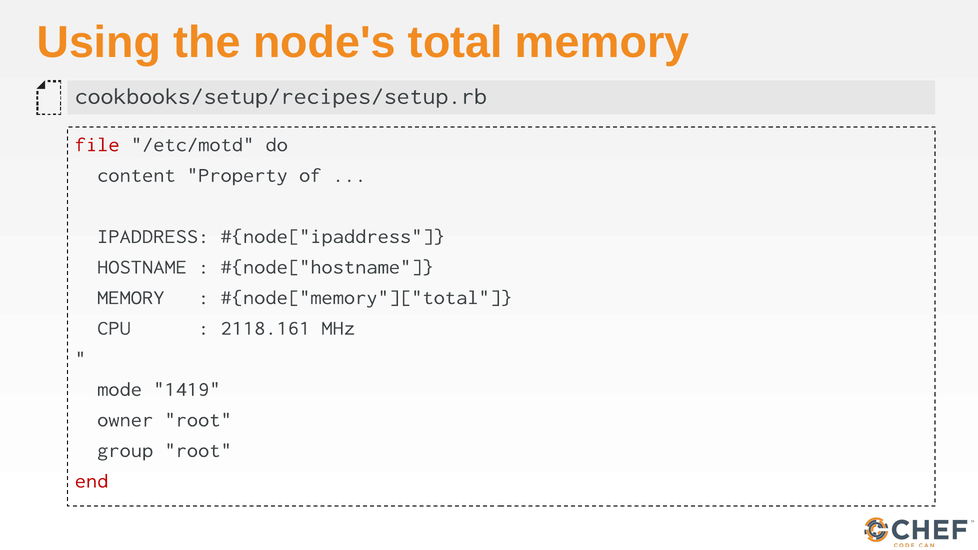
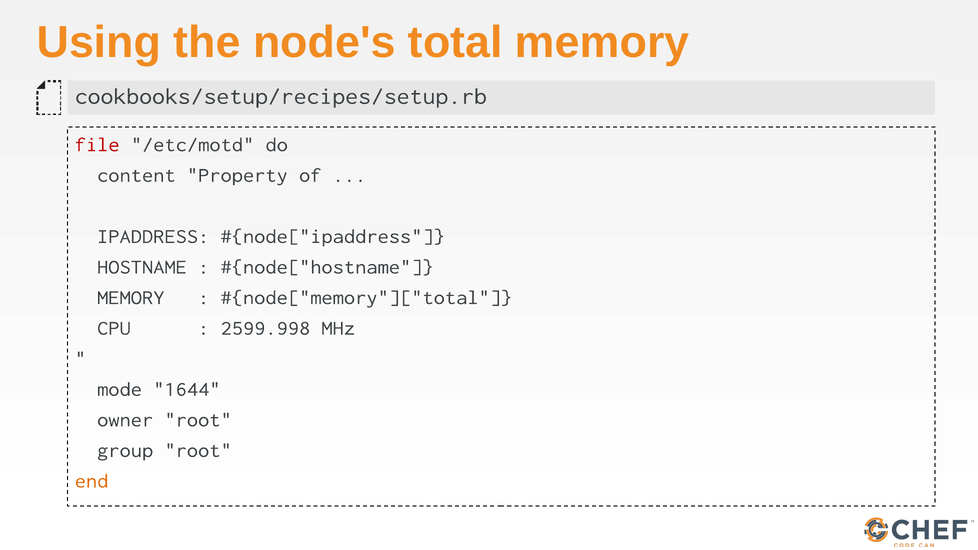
2118.161: 2118.161 -> 2599.998 (265, 328)
1419: 1419 -> 1644 (187, 389)
end colour: red -> orange (92, 481)
